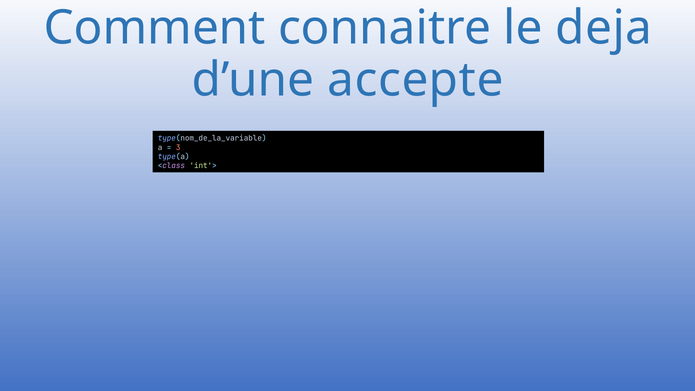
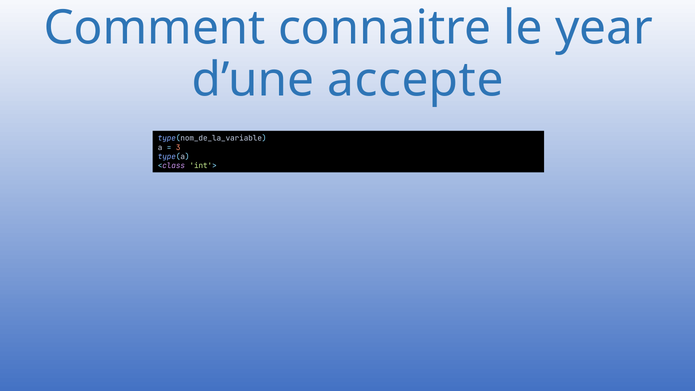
deja: deja -> year (604, 28)
